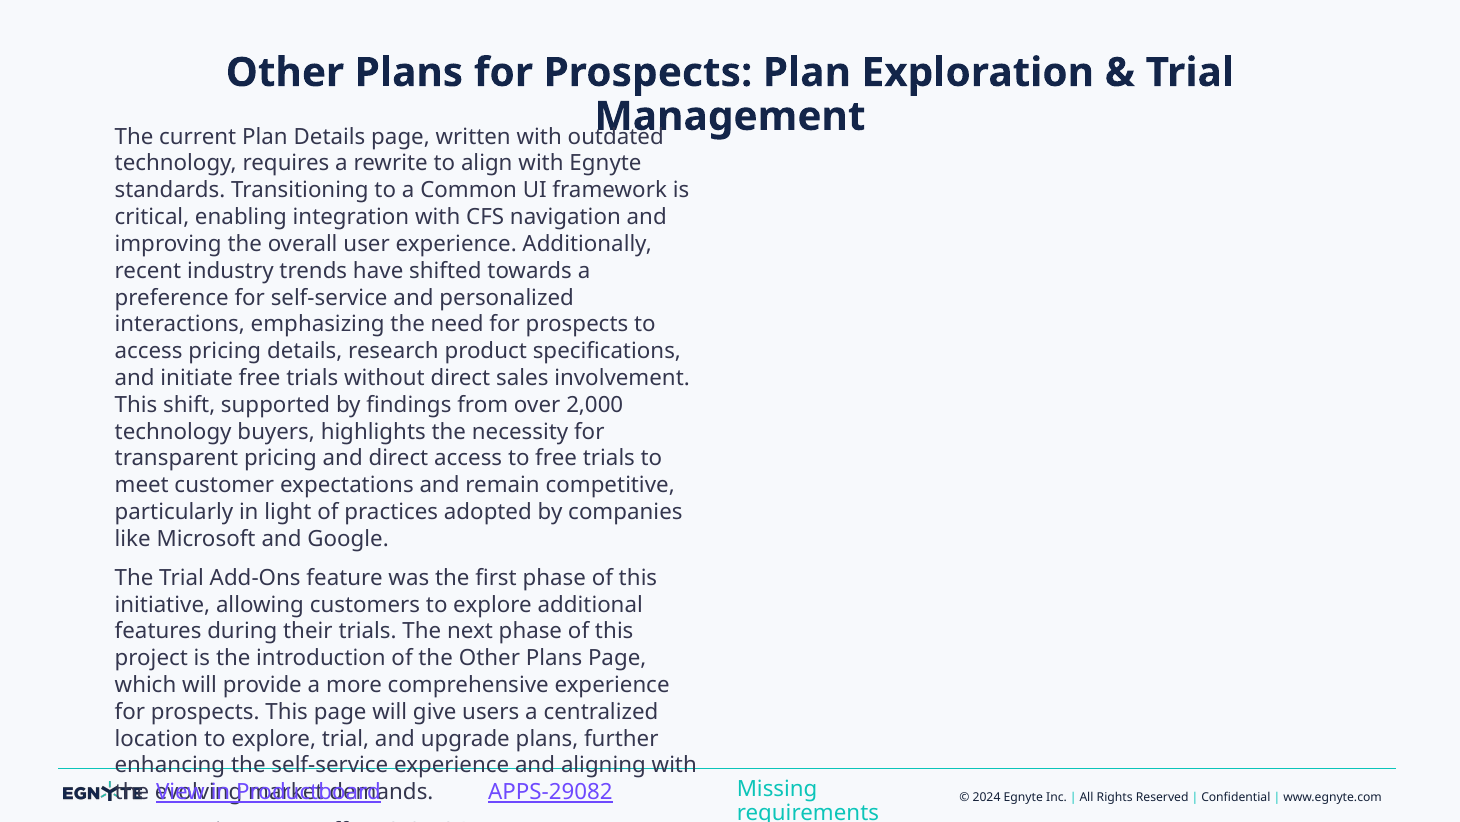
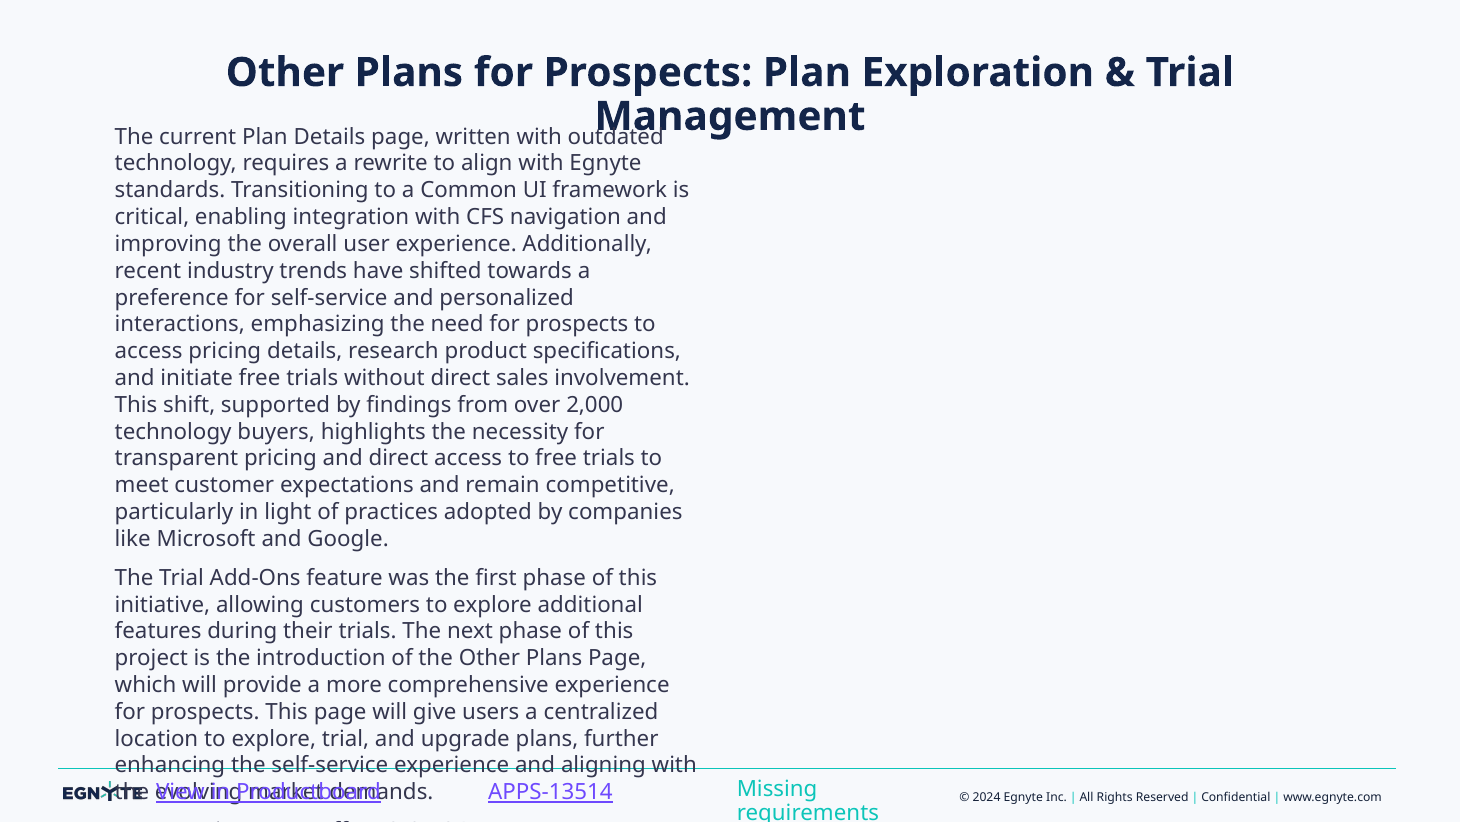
APPS-29082: APPS-29082 -> APPS-13514 (550, 791)
